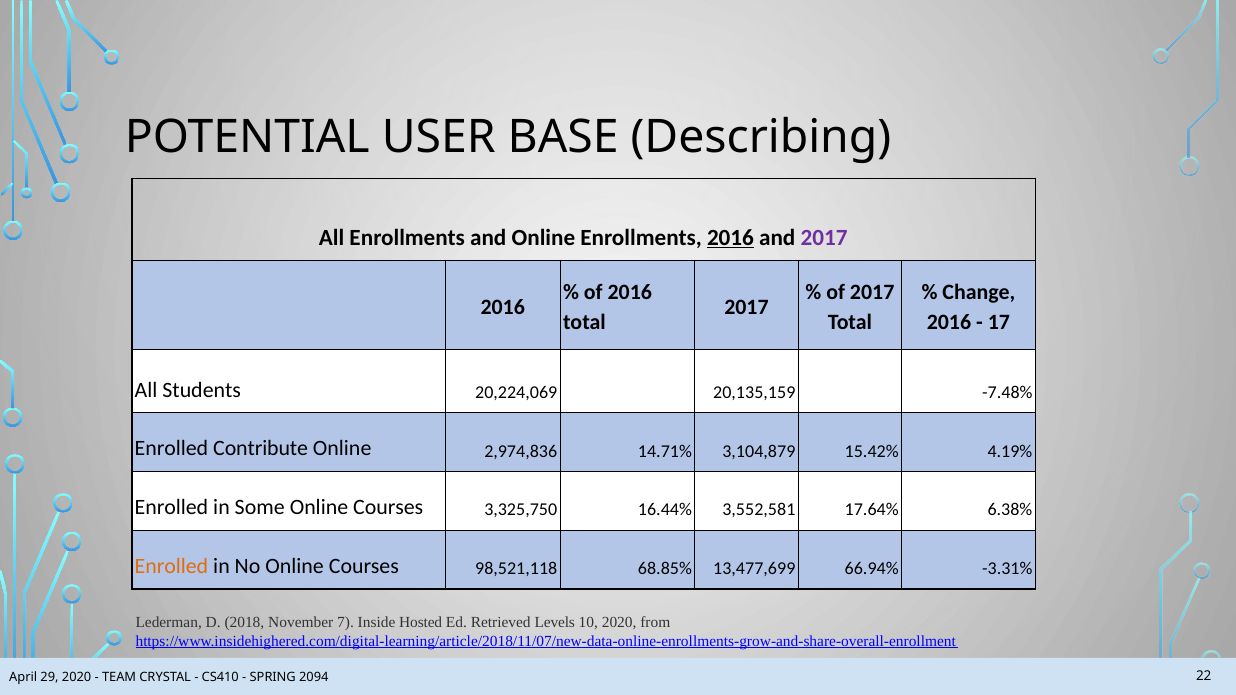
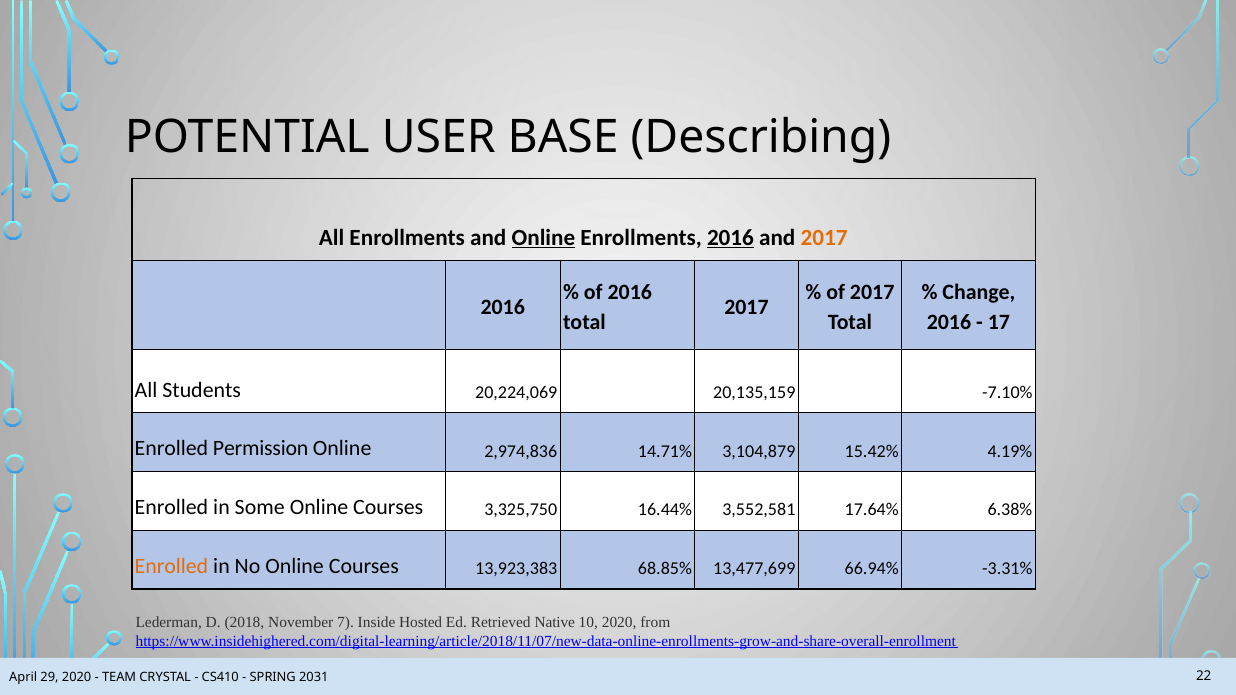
Online underline: none -> present (543, 238)
2017 colour: purple -> orange (824, 238)
-7.48%: -7.48% -> -7.10% (1007, 392)
Contribute: Contribute -> Permission (261, 449)
98,521,118: 98,521,118 -> 13,923,383 (516, 569)
Levels: Levels -> Native (555, 623)
2094: 2094 -> 2031 (314, 677)
